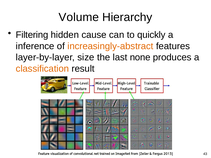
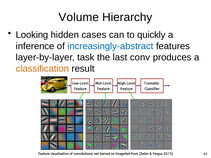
Filtering: Filtering -> Looking (32, 35)
cause: cause -> cases (94, 35)
increasingly-abstract colour: orange -> blue (110, 46)
size: size -> task (86, 57)
none: none -> conv (140, 57)
